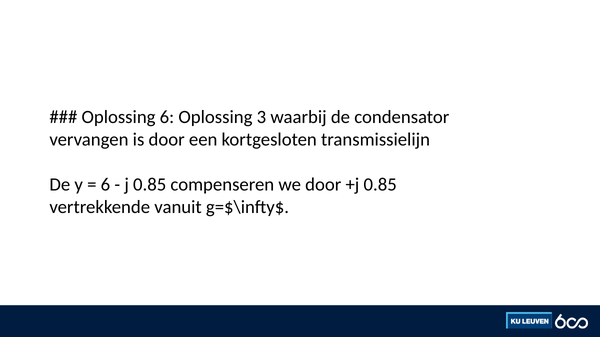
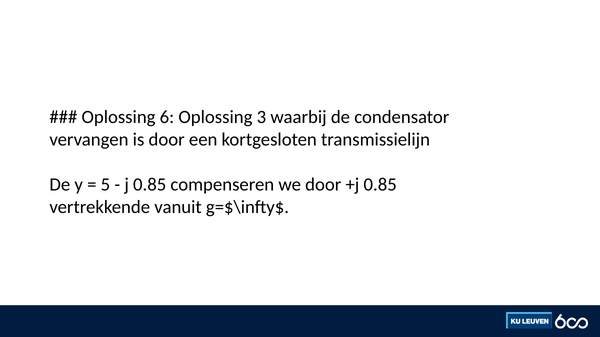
6: 6 -> 5 (105, 185)
